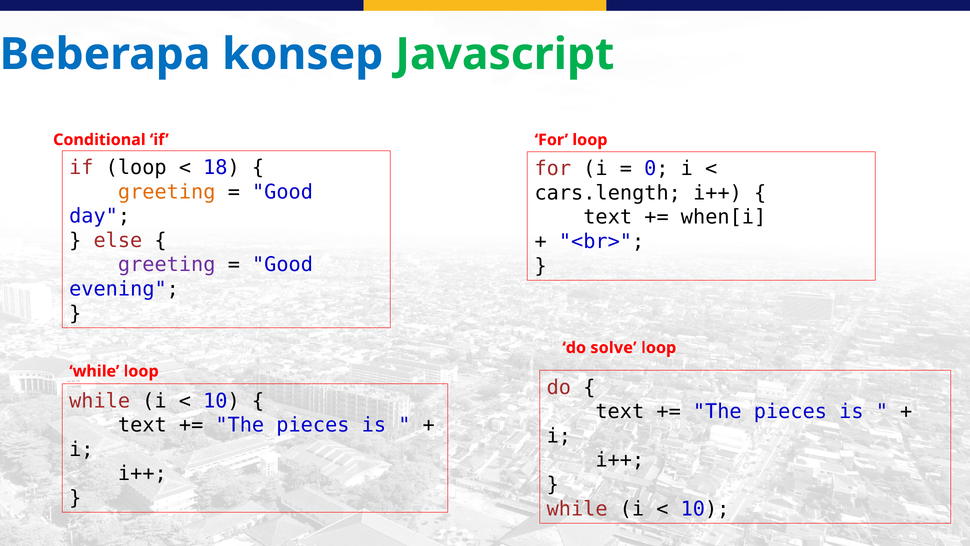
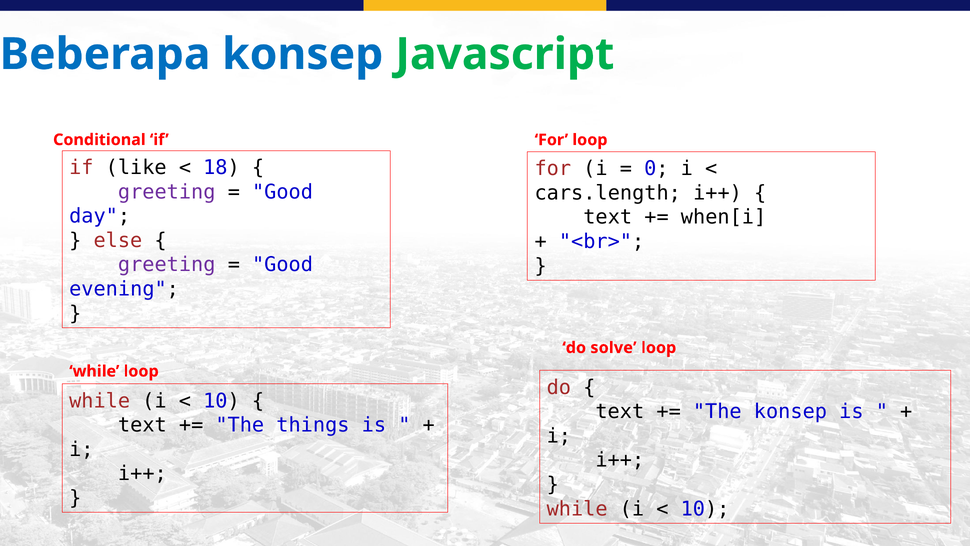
if loop: loop -> like (136, 168)
greeting colour: orange -> purple (167, 192)
pieces: pieces -> konsep (790, 411)
pieces: pieces -> things (313, 425)
